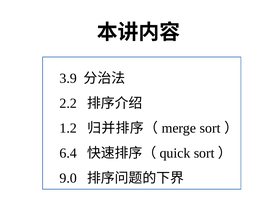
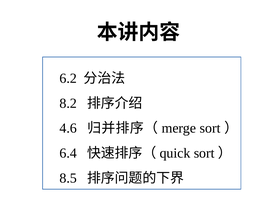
3.9: 3.9 -> 6.2 (68, 78)
2.2: 2.2 -> 8.2 (68, 103)
1.2: 1.2 -> 4.6 (68, 128)
9.0: 9.0 -> 8.5 (68, 178)
